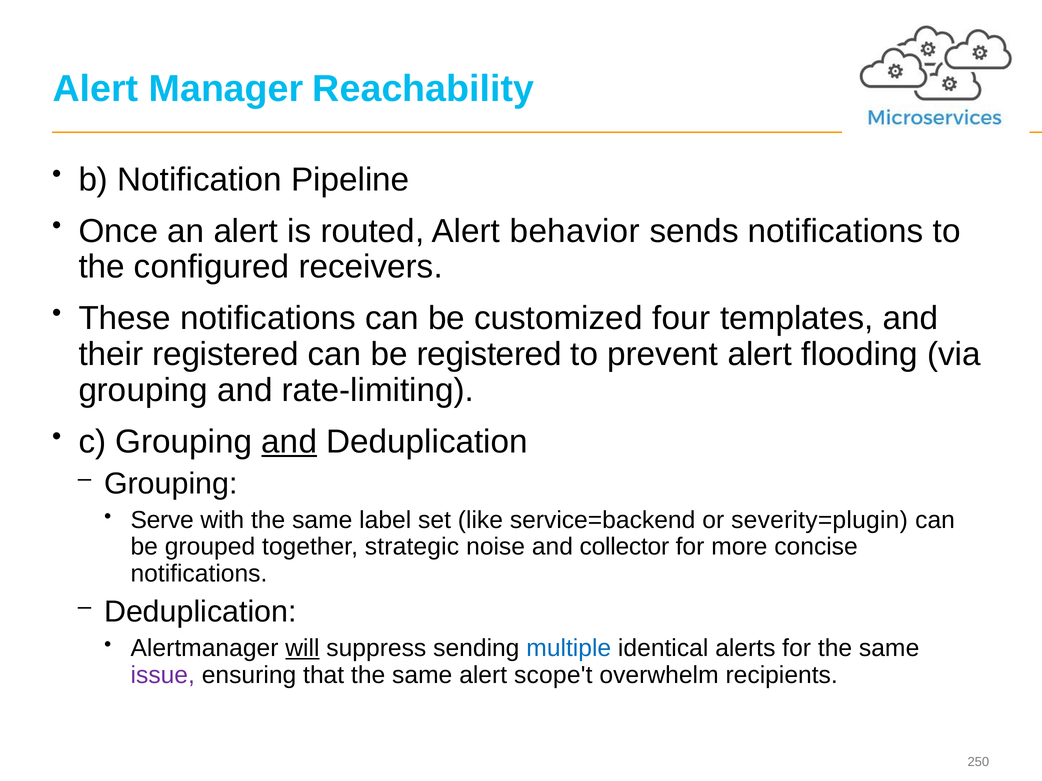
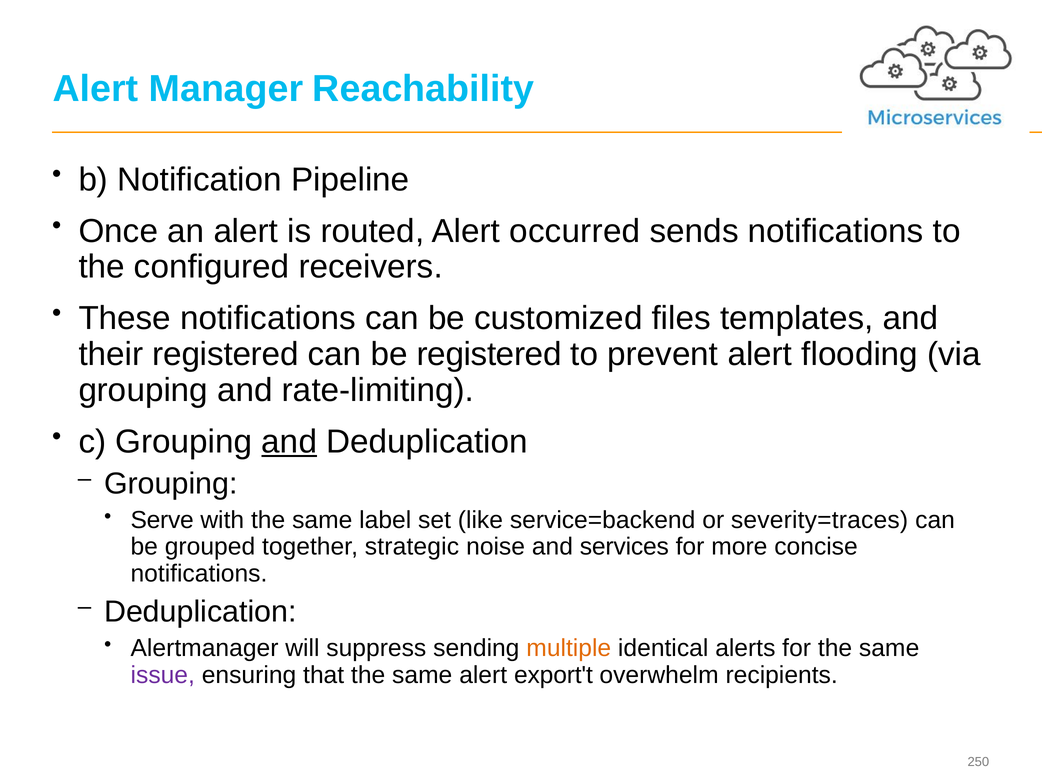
behavior: behavior -> occurred (575, 231)
four: four -> files (681, 319)
severity=plugin: severity=plugin -> severity=traces (820, 521)
collector: collector -> services (624, 547)
will underline: present -> none (302, 649)
multiple colour: blue -> orange (569, 649)
scope't: scope't -> export't (553, 675)
